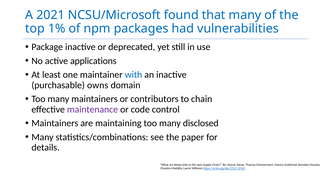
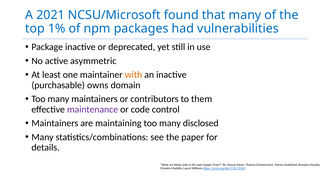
applications: applications -> asymmetric (93, 61)
with colour: blue -> orange (133, 75)
to chain: chain -> them (202, 99)
